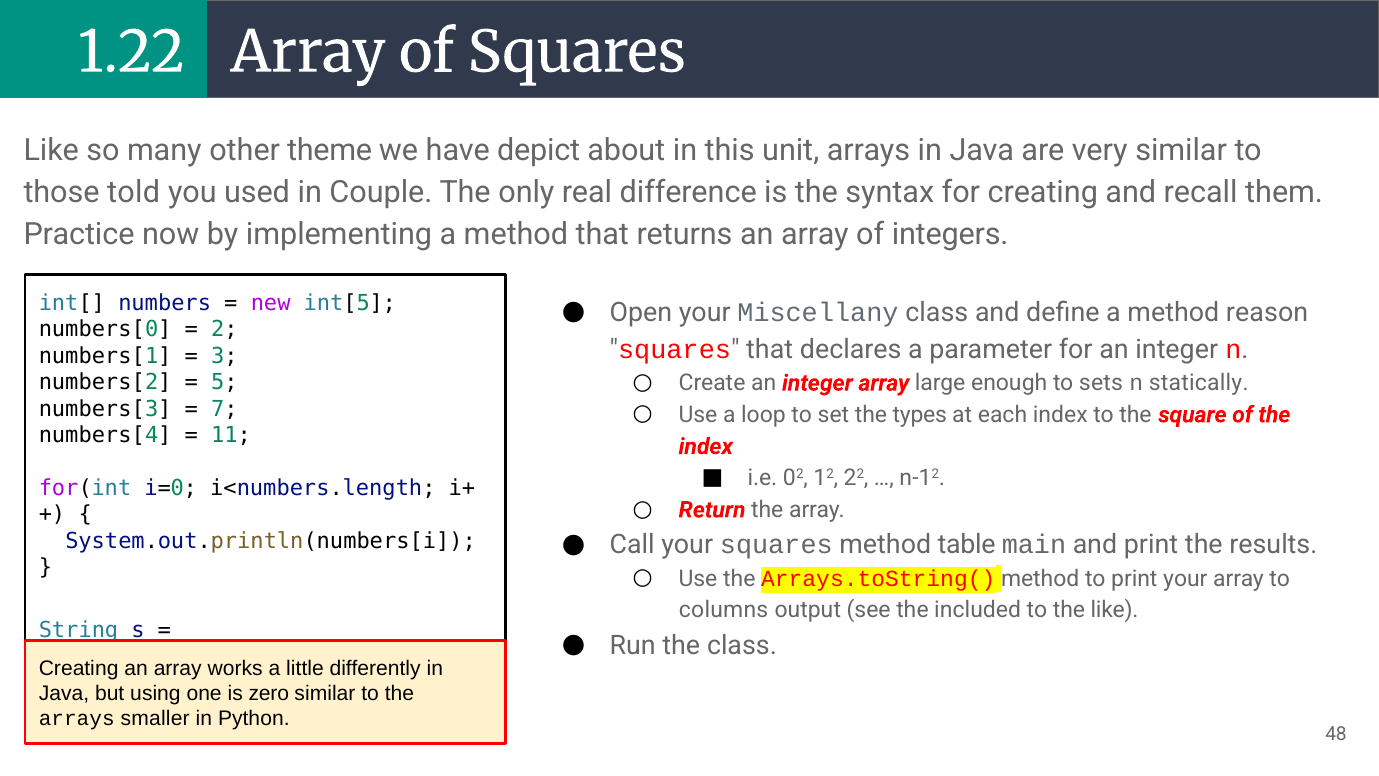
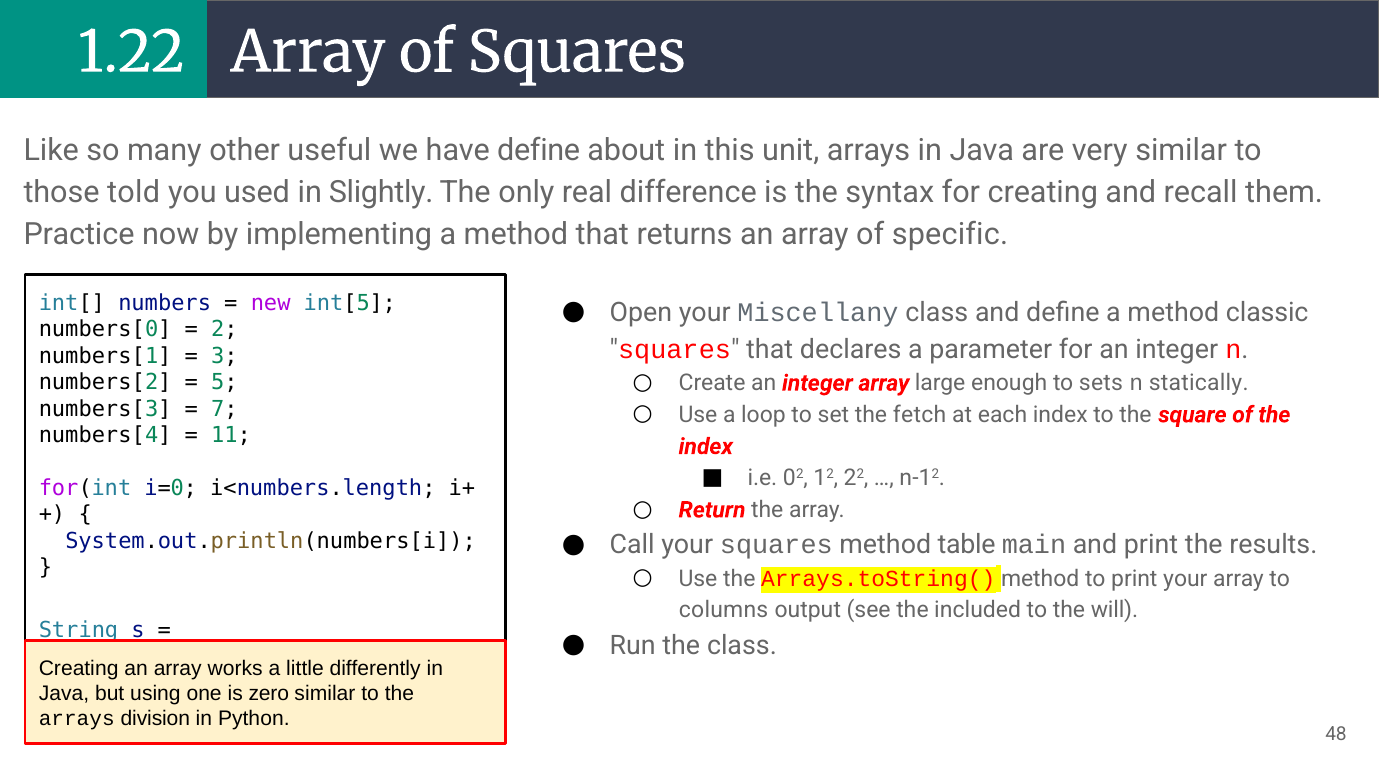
theme: theme -> useful (329, 150)
have depict: depict -> define (539, 150)
Couple: Couple -> Slightly (381, 192)
integers: integers -> specific (950, 235)
reason: reason -> classic (1267, 312)
types: types -> fetch (920, 415)
the like: like -> will (1114, 610)
smaller: smaller -> division (155, 719)
